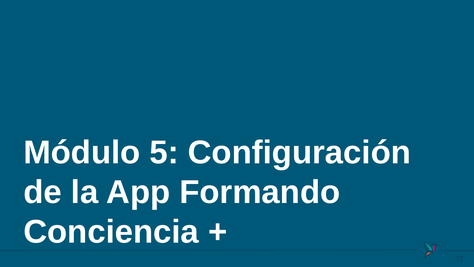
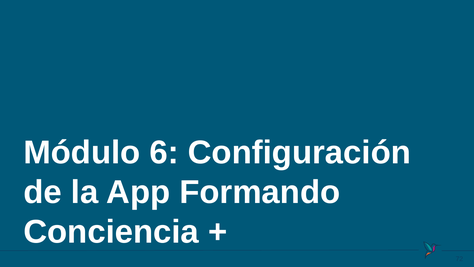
5: 5 -> 6 (164, 153)
